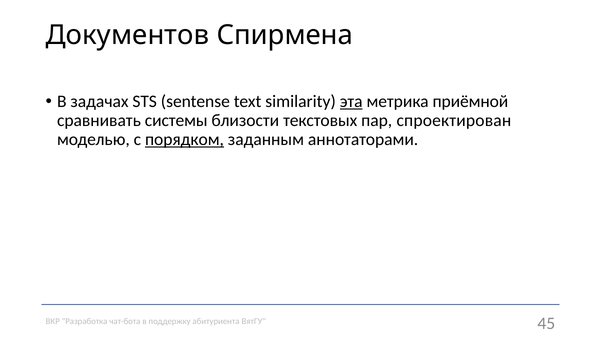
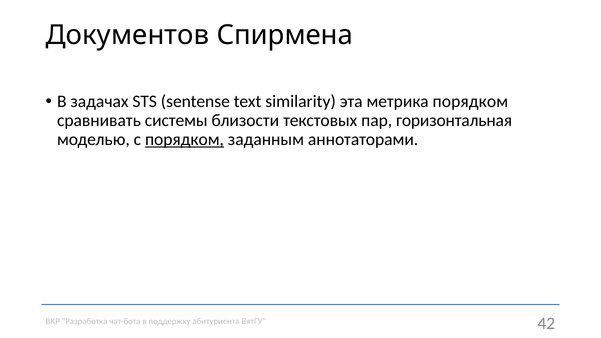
эта underline: present -> none (351, 102)
метрика приёмной: приёмной -> порядком (470, 102)
спроектирован: спроектирован -> горизонтальная (454, 121)
45: 45 -> 42 (546, 323)
